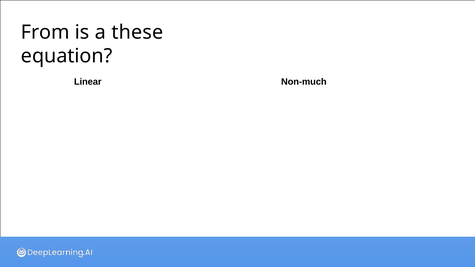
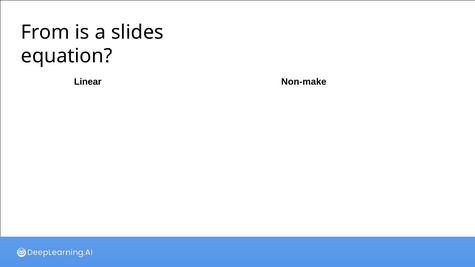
these: these -> slides (137, 32)
Non-much: Non-much -> Non-make (304, 82)
